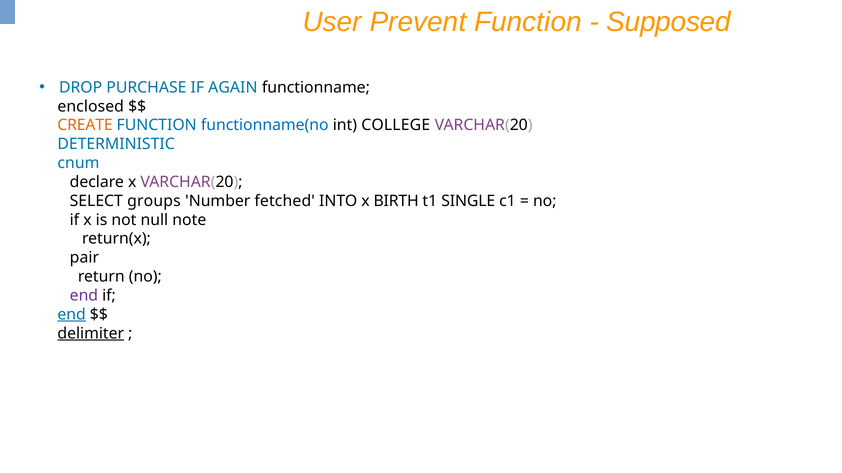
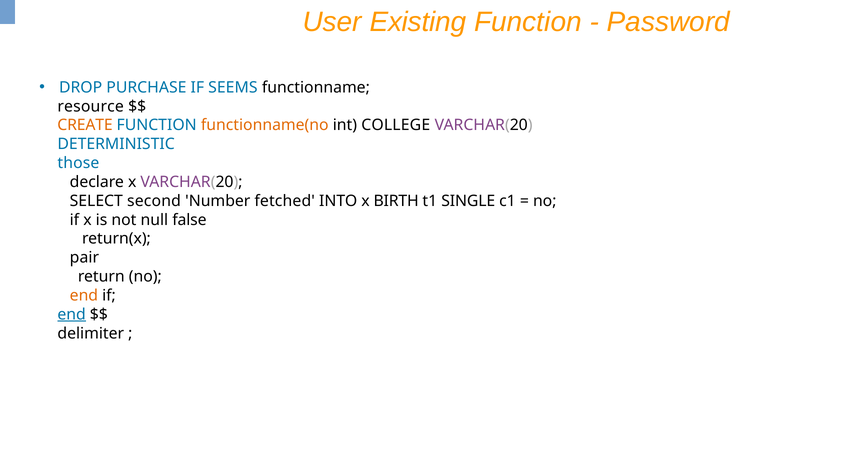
Prevent: Prevent -> Existing (418, 22)
Supposed: Supposed -> Password (668, 22)
AGAIN: AGAIN -> SEEMS (233, 88)
enclosed: enclosed -> resource (91, 106)
functionname(no colour: blue -> orange (265, 125)
cnum: cnum -> those (78, 163)
groups: groups -> second (154, 201)
note: note -> false (189, 220)
end colour: purple -> orange (84, 296)
delimiter underline: present -> none (91, 334)
